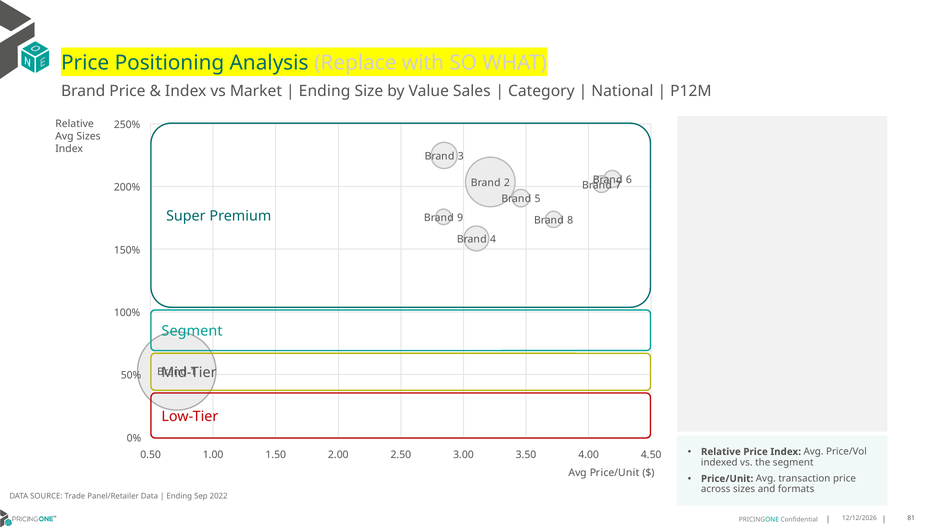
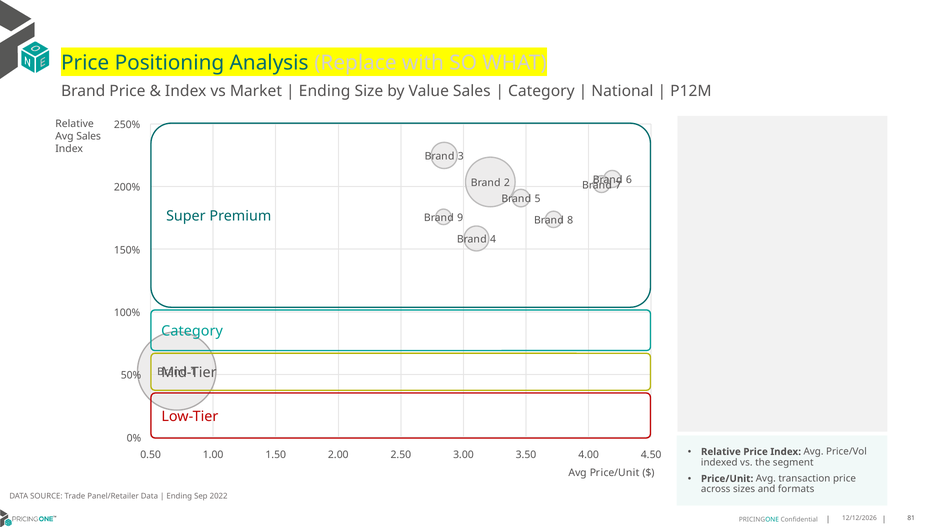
Avg Sizes: Sizes -> Sales (89, 137)
Segment: Segment -> Category (192, 332)
